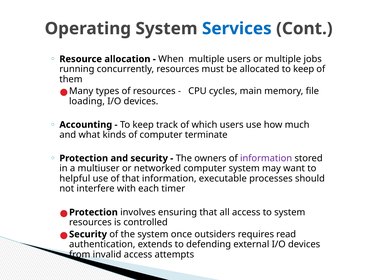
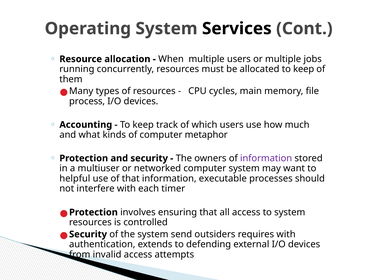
Services colour: blue -> black (237, 29)
loading: loading -> process (87, 101)
terminate: terminate -> metaphor (206, 135)
once: once -> send (181, 234)
requires read: read -> with (286, 234)
